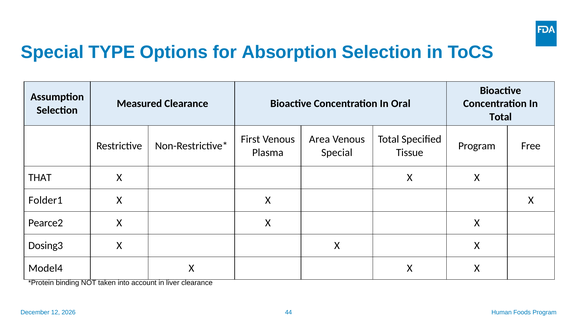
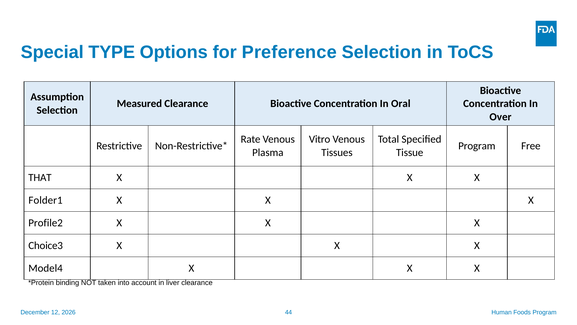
Absorption: Absorption -> Preference (289, 52)
Total: Total -> Over (500, 117)
First: First -> Rate (251, 139)
Area: Area -> Vitro (320, 139)
Special: Special -> Tissues (337, 152)
Pearce2: Pearce2 -> Profile2 (46, 223)
Dosing3: Dosing3 -> Choice3 (46, 245)
